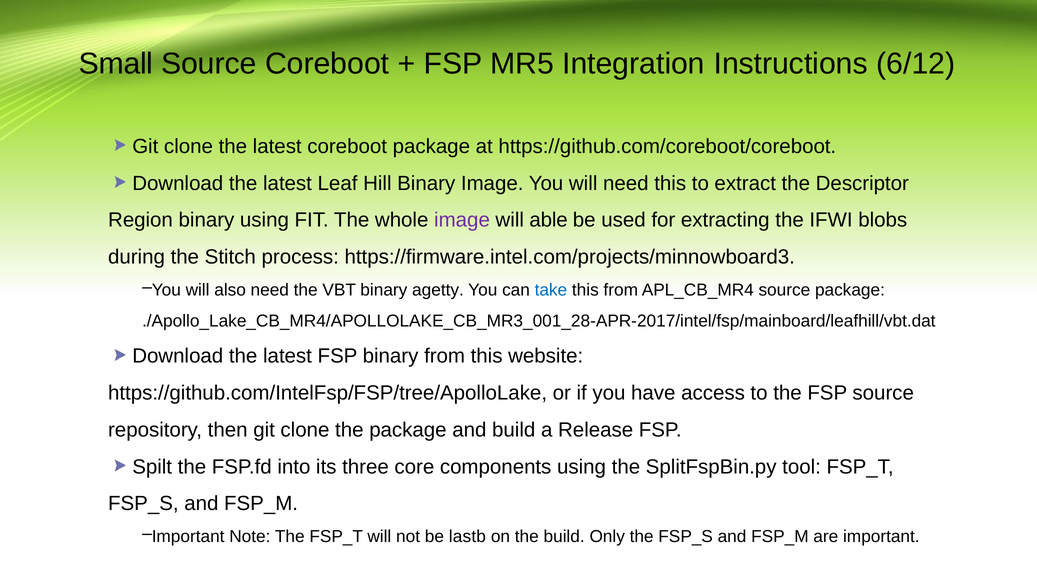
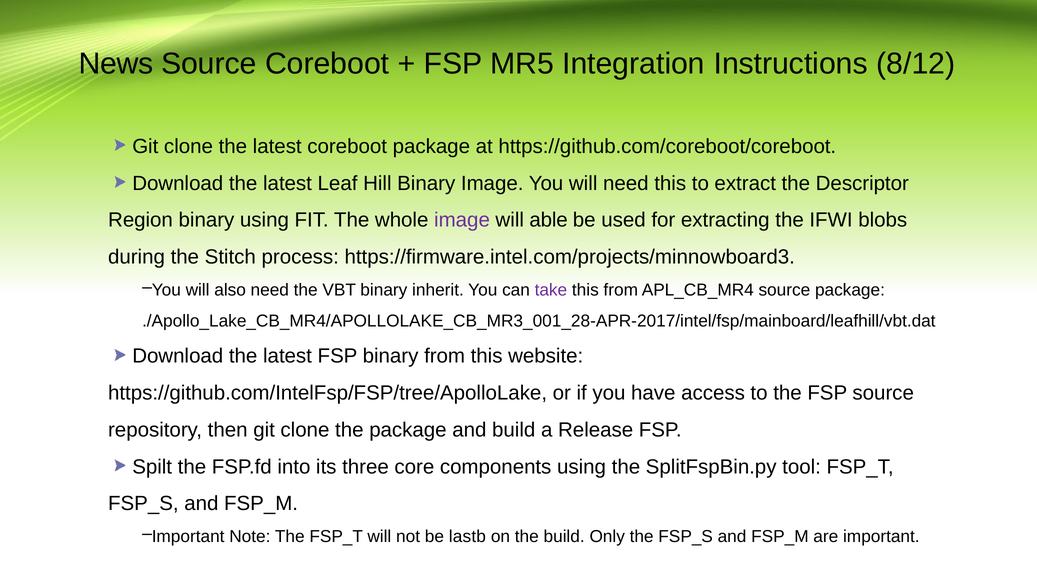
Small: Small -> News (116, 64)
6/12: 6/12 -> 8/12 (916, 64)
agetty: agetty -> inherit (438, 290)
take colour: blue -> purple (551, 290)
